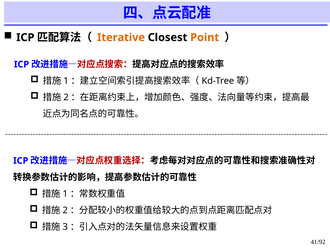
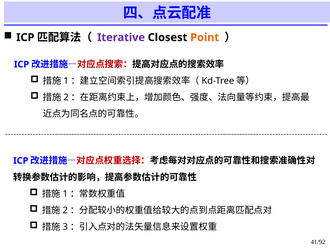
Iterative colour: orange -> purple (121, 37)
